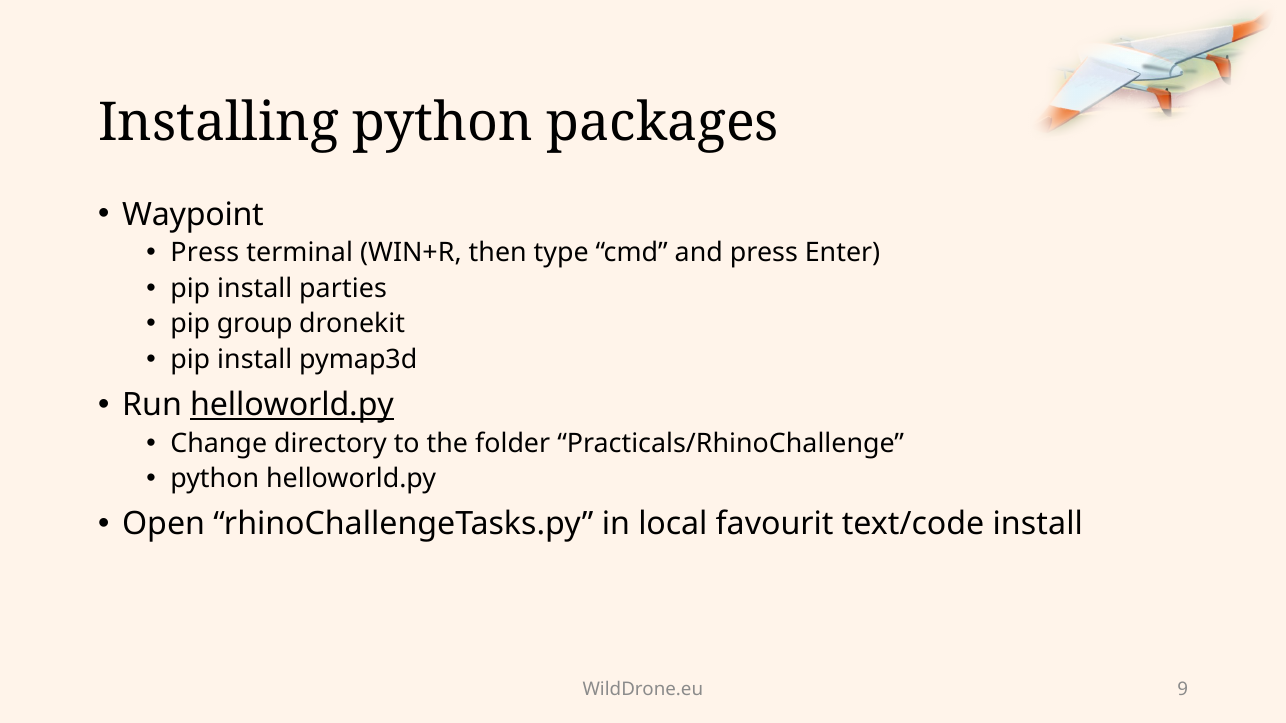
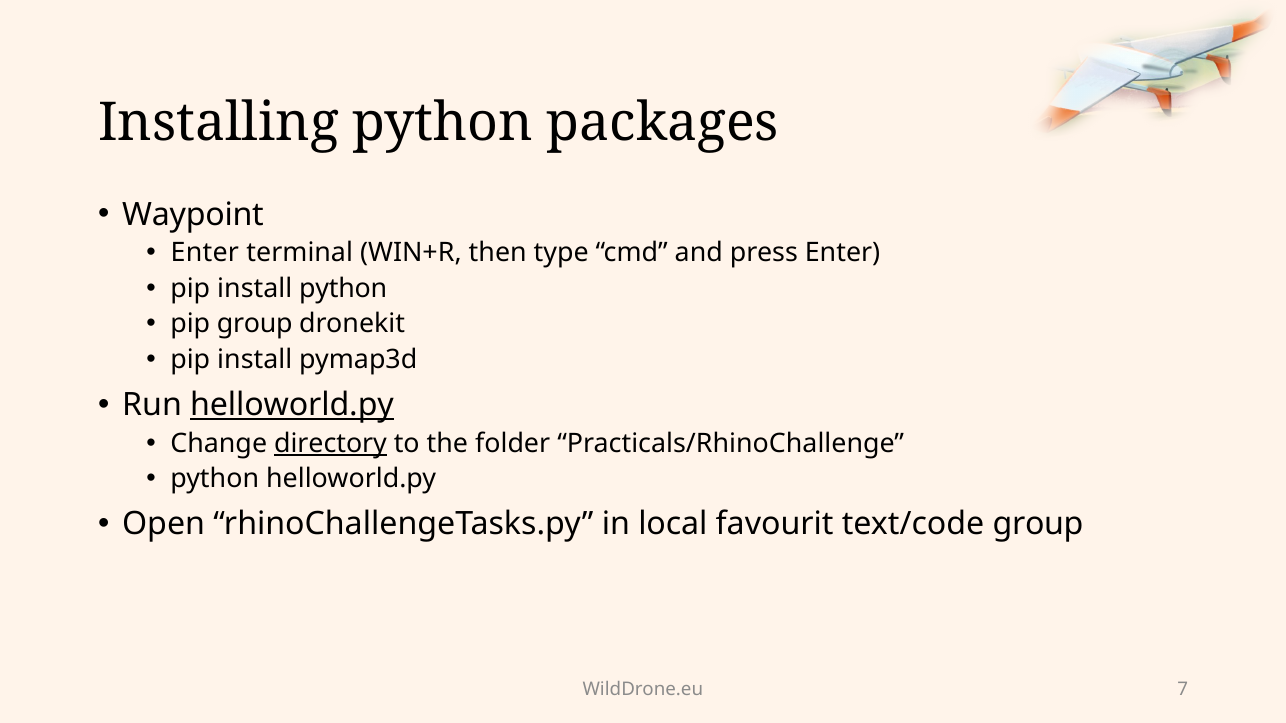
Press: Press -> Enter (205, 253)
install parties: parties -> python (343, 289)
directory underline: none -> present (330, 444)
text/code install: install -> group (1038, 524)
9: 9 -> 7 (1183, 689)
